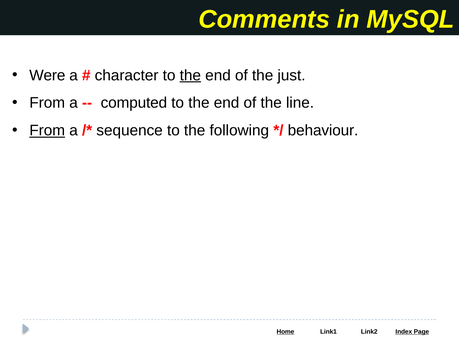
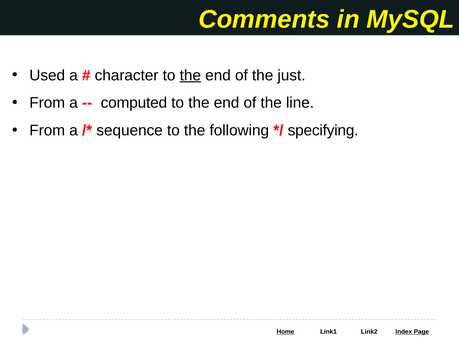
Were: Were -> Used (47, 75)
From underline: present -> none (47, 130)
behaviour: behaviour -> specifying (323, 130)
